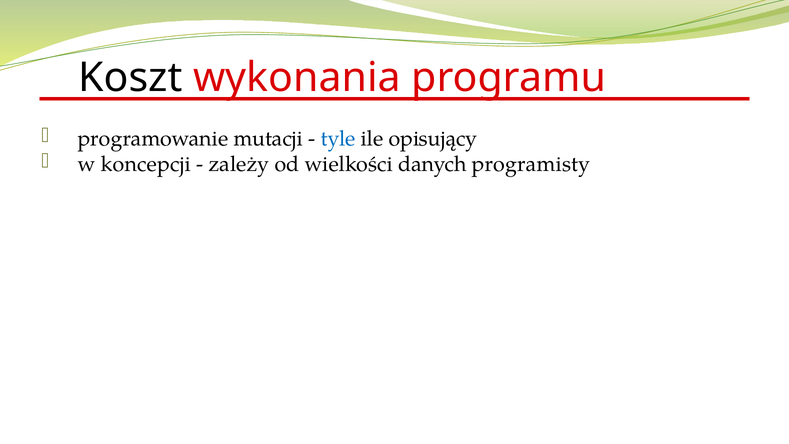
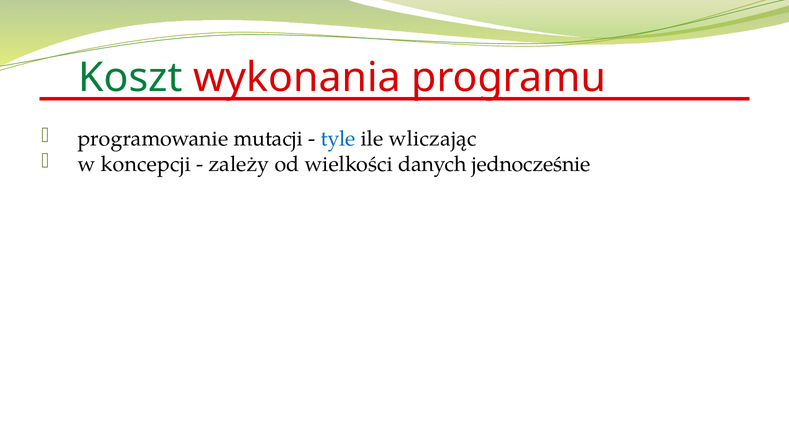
Koszt colour: black -> green (130, 78)
opisujący: opisujący -> wliczając (433, 138)
programisty: programisty -> jednocześnie (531, 164)
